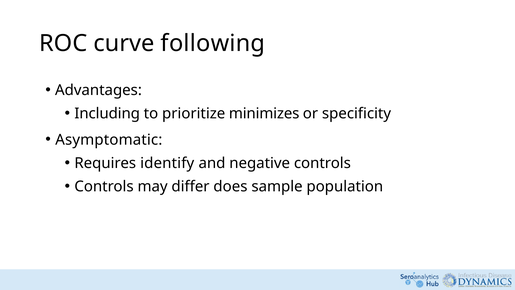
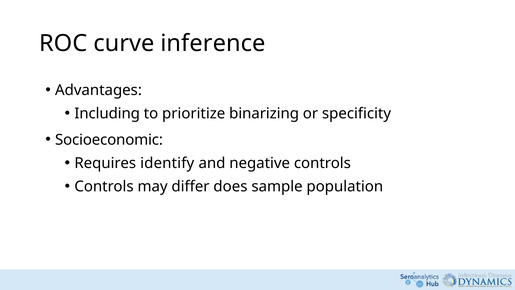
following: following -> inference (213, 43)
minimizes: minimizes -> binarizing (264, 114)
Asymptomatic: Asymptomatic -> Socioeconomic (109, 140)
